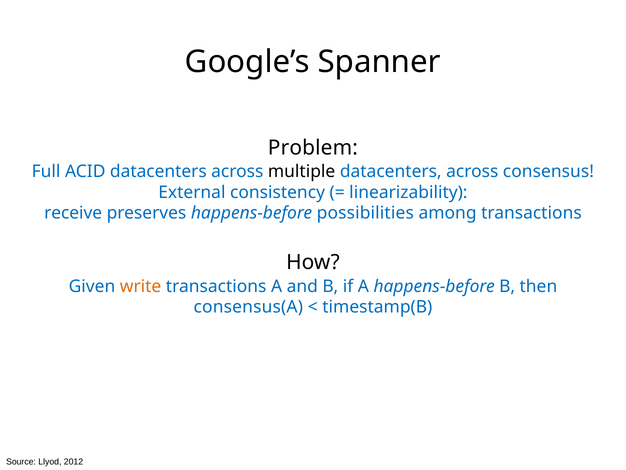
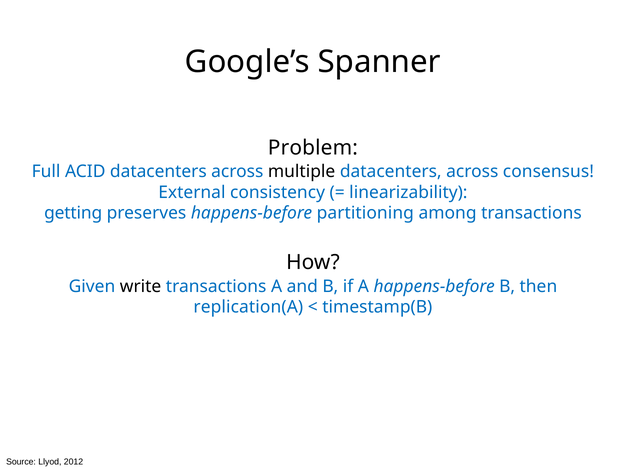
receive: receive -> getting (73, 213)
possibilities: possibilities -> partitioning (365, 213)
write colour: orange -> black (141, 286)
consensus(A: consensus(A -> replication(A (248, 307)
